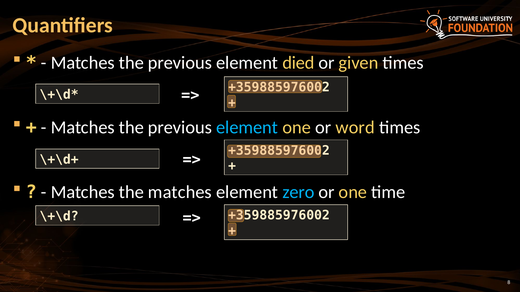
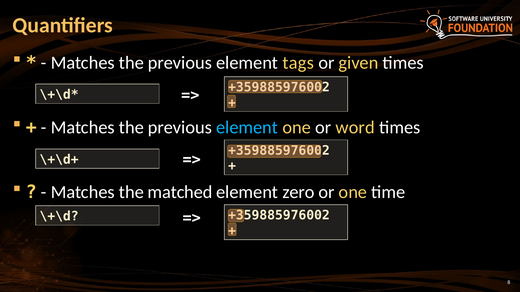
died: died -> tags (298, 63)
the matches: matches -> matched (180, 193)
zero colour: light blue -> white (298, 193)
